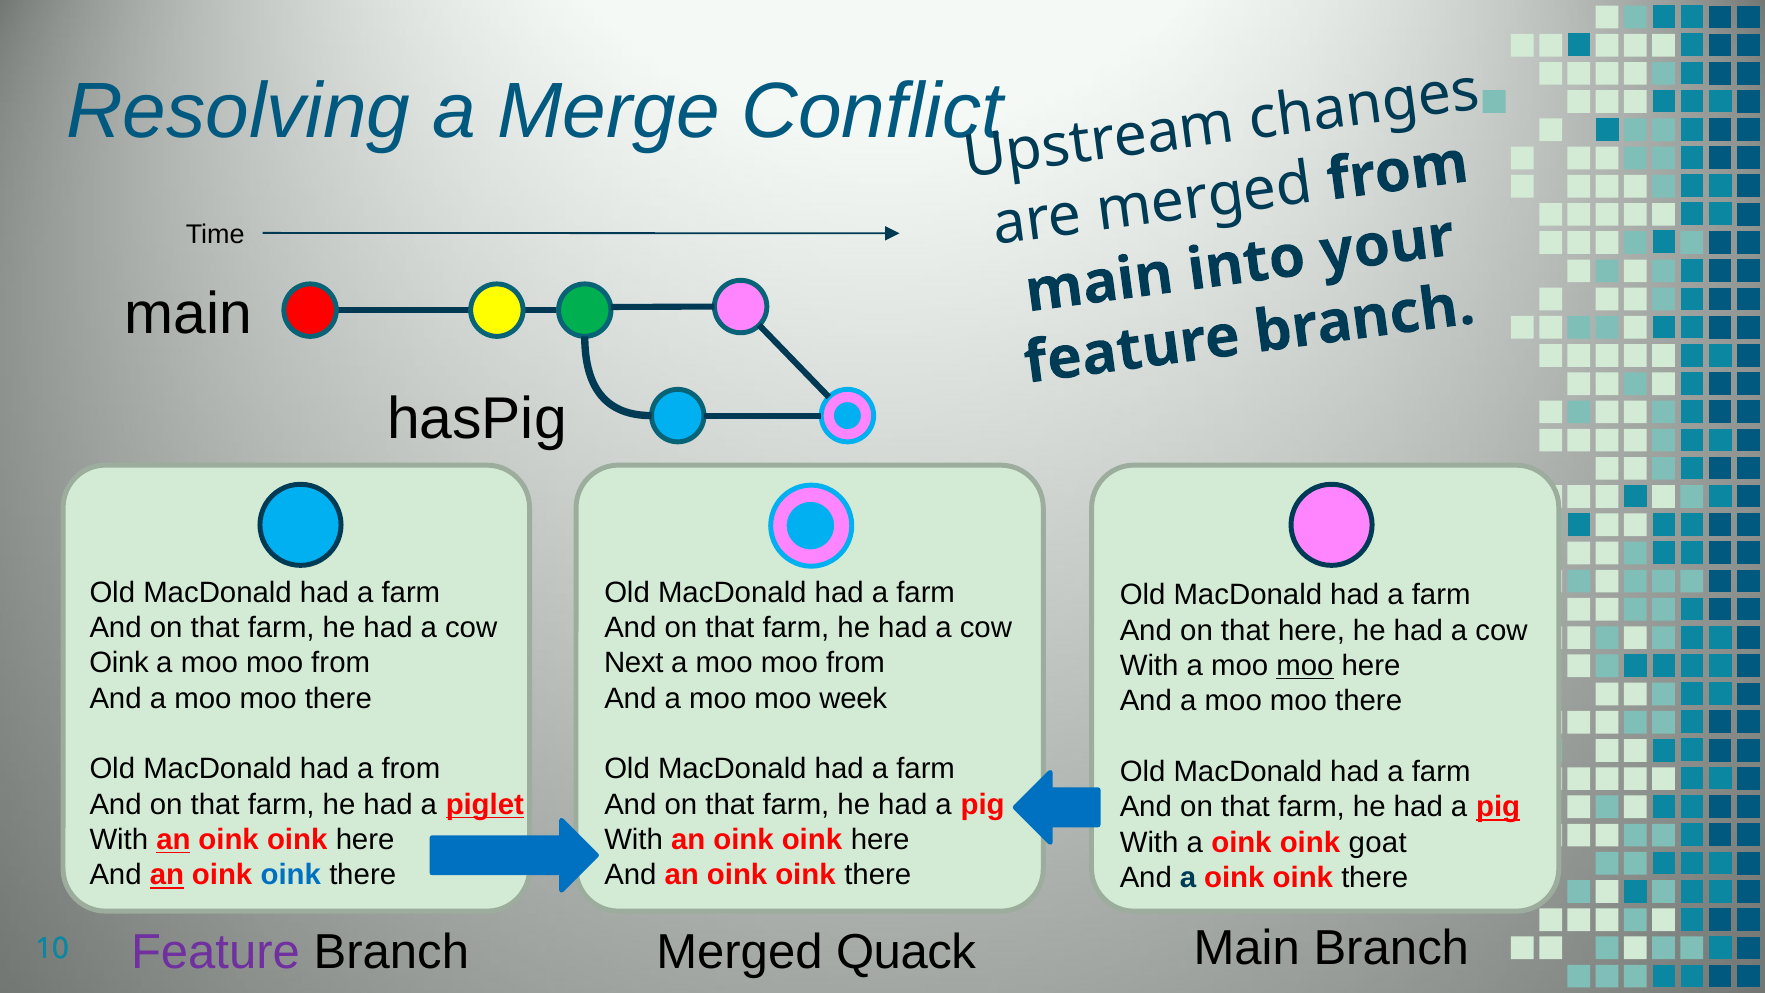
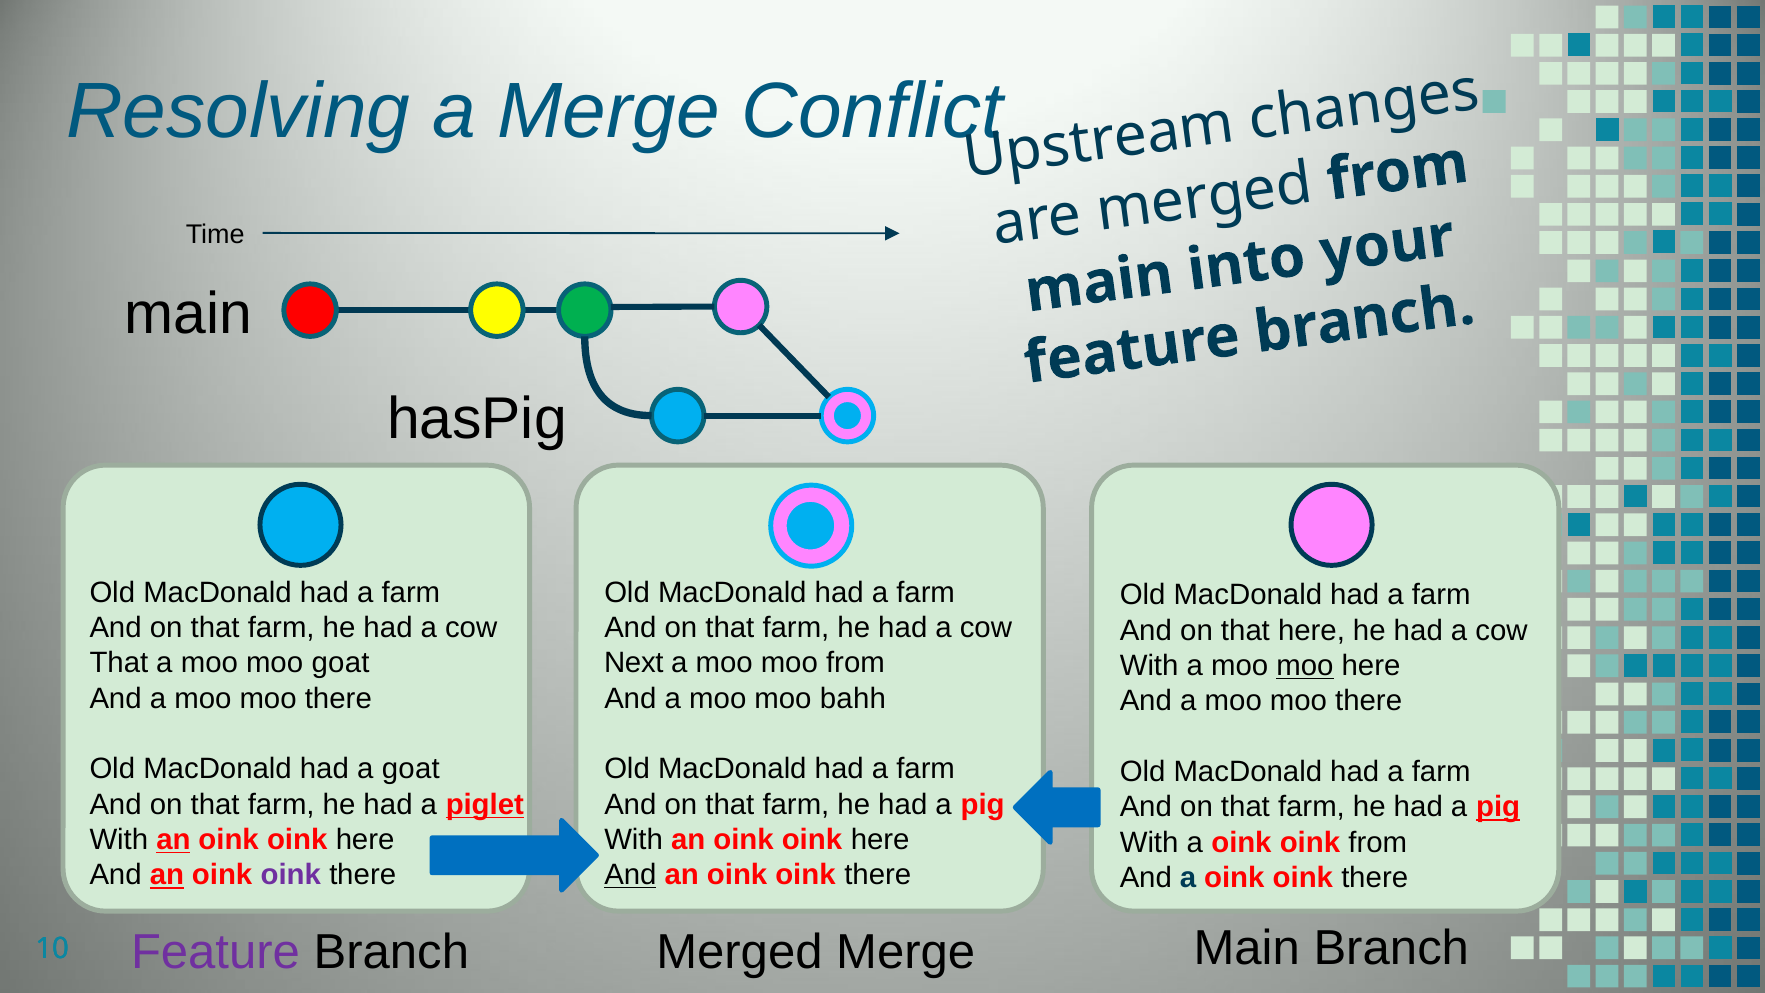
Oink: Oink -> That (119, 663)
from: from -> goat (341, 663)
week: week -> bahh (853, 698)
a from: from -> goat (411, 769)
oink goat: goat -> from (1378, 842)
oink colour: blue -> purple (291, 875)
And underline: none -> present (630, 875)
Merged Quack: Quack -> Merge (906, 952)
